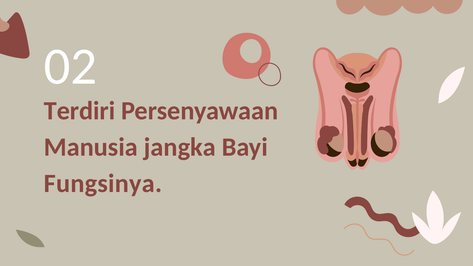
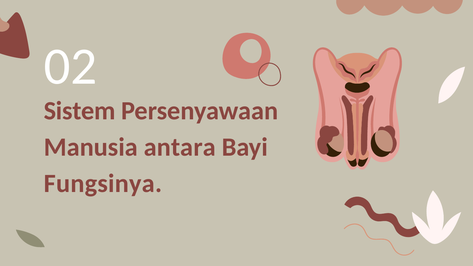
Terdiri: Terdiri -> Sistem (80, 111)
jangka: jangka -> antara (180, 147)
